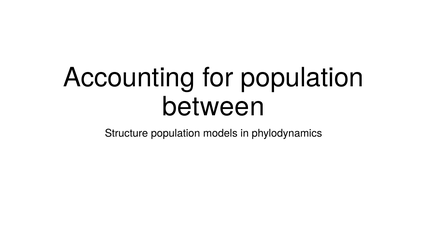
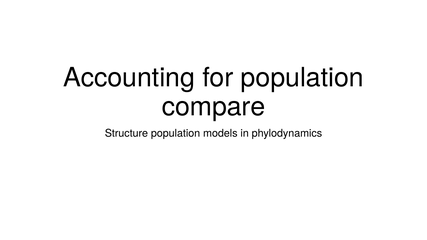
between: between -> compare (214, 107)
